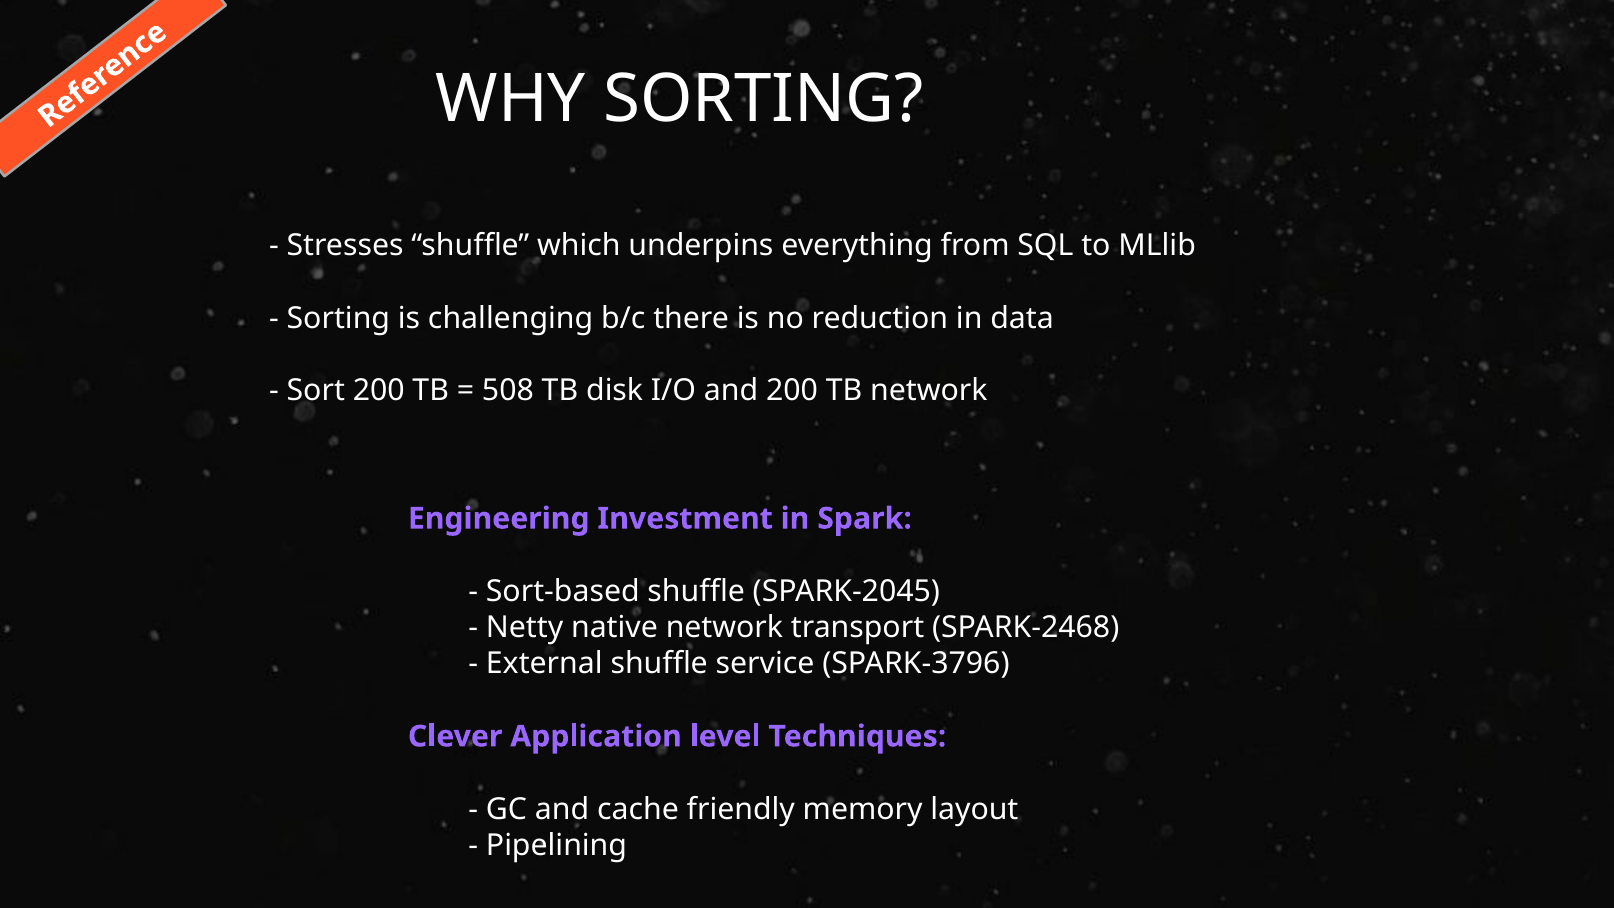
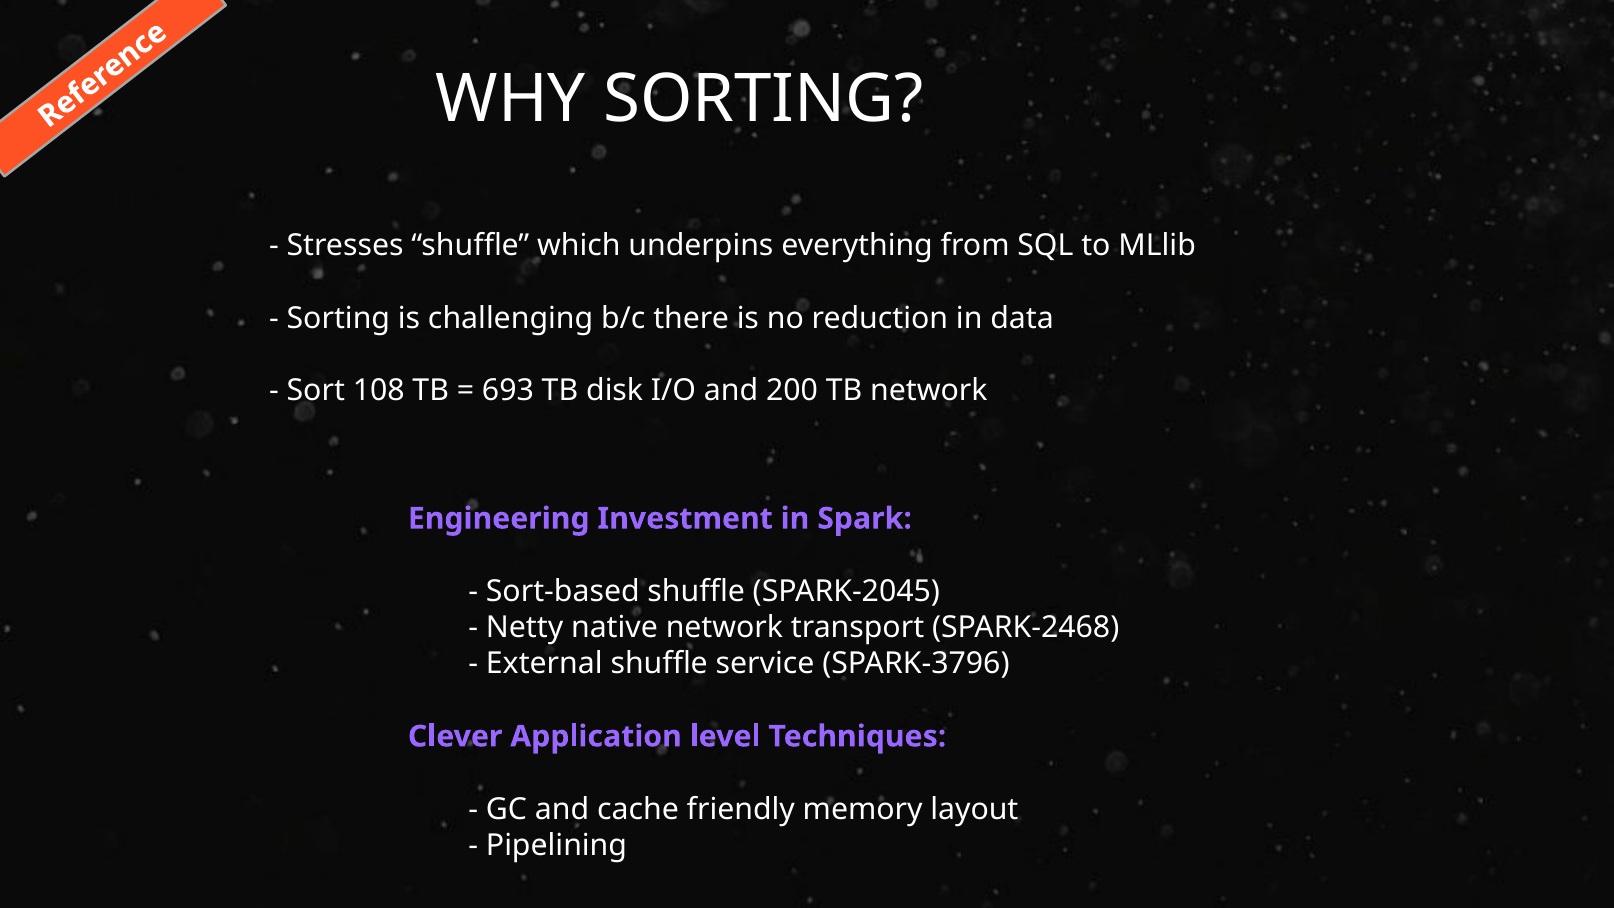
Sort 200: 200 -> 108 (379, 391)
508: 508 -> 693 (508, 391)
